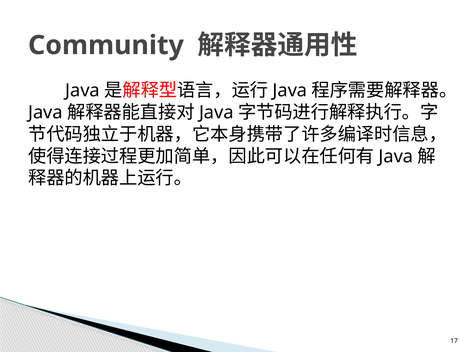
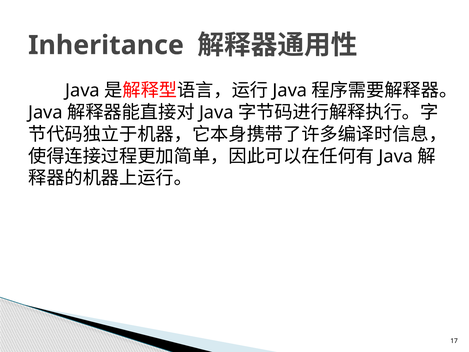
Community: Community -> Inheritance (106, 45)
